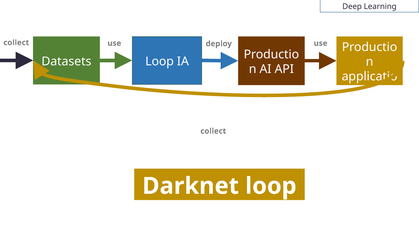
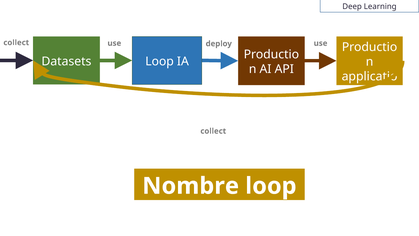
Darknet: Darknet -> Nombre (191, 186)
